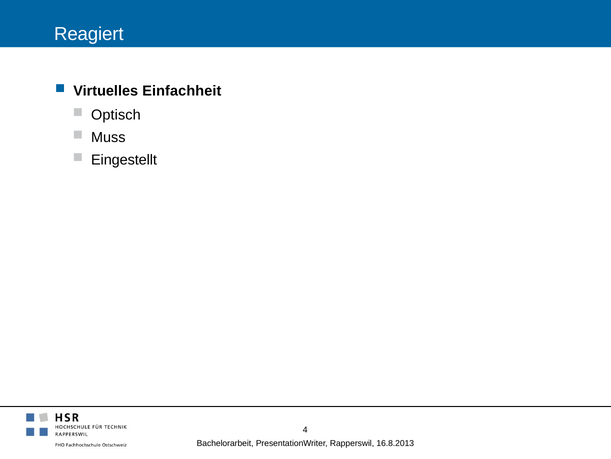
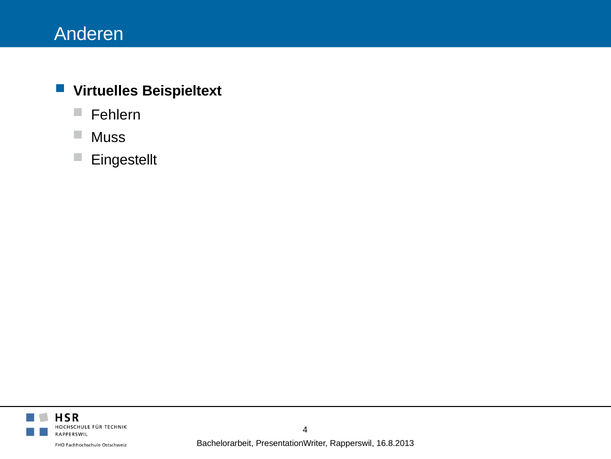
Reagiert: Reagiert -> Anderen (89, 34)
Einfachheit: Einfachheit -> Beispieltext (182, 91)
Optisch: Optisch -> Fehlern (116, 115)
